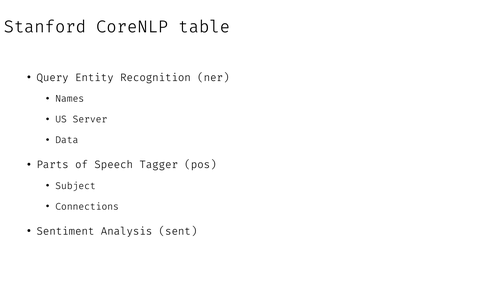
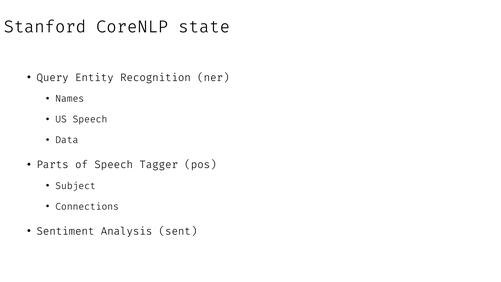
table: table -> state (204, 27)
US Server: Server -> Speech (90, 119)
